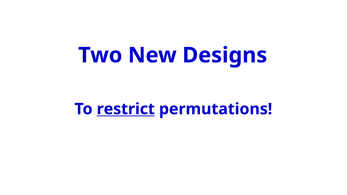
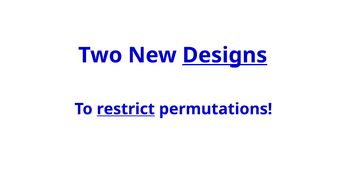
Designs underline: none -> present (225, 55)
